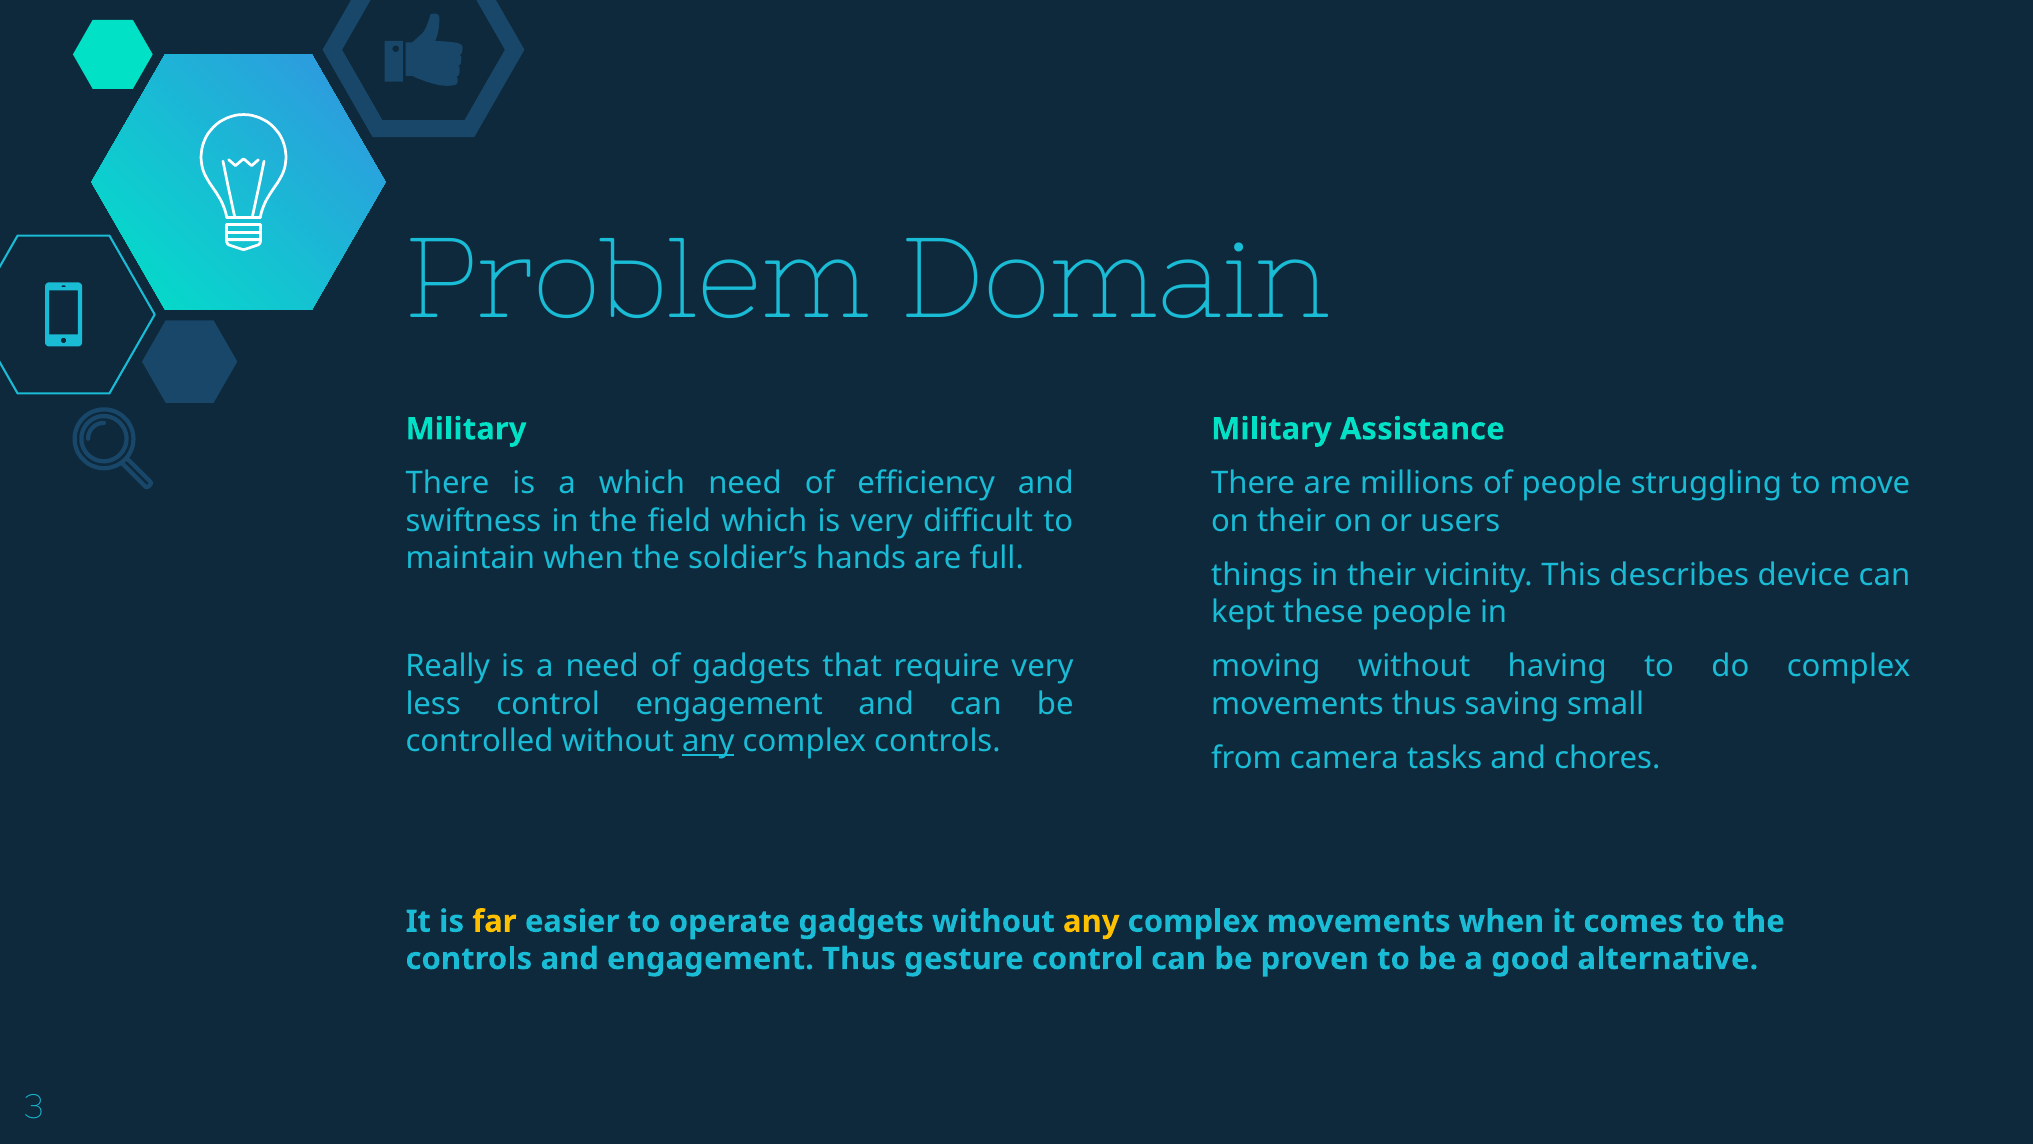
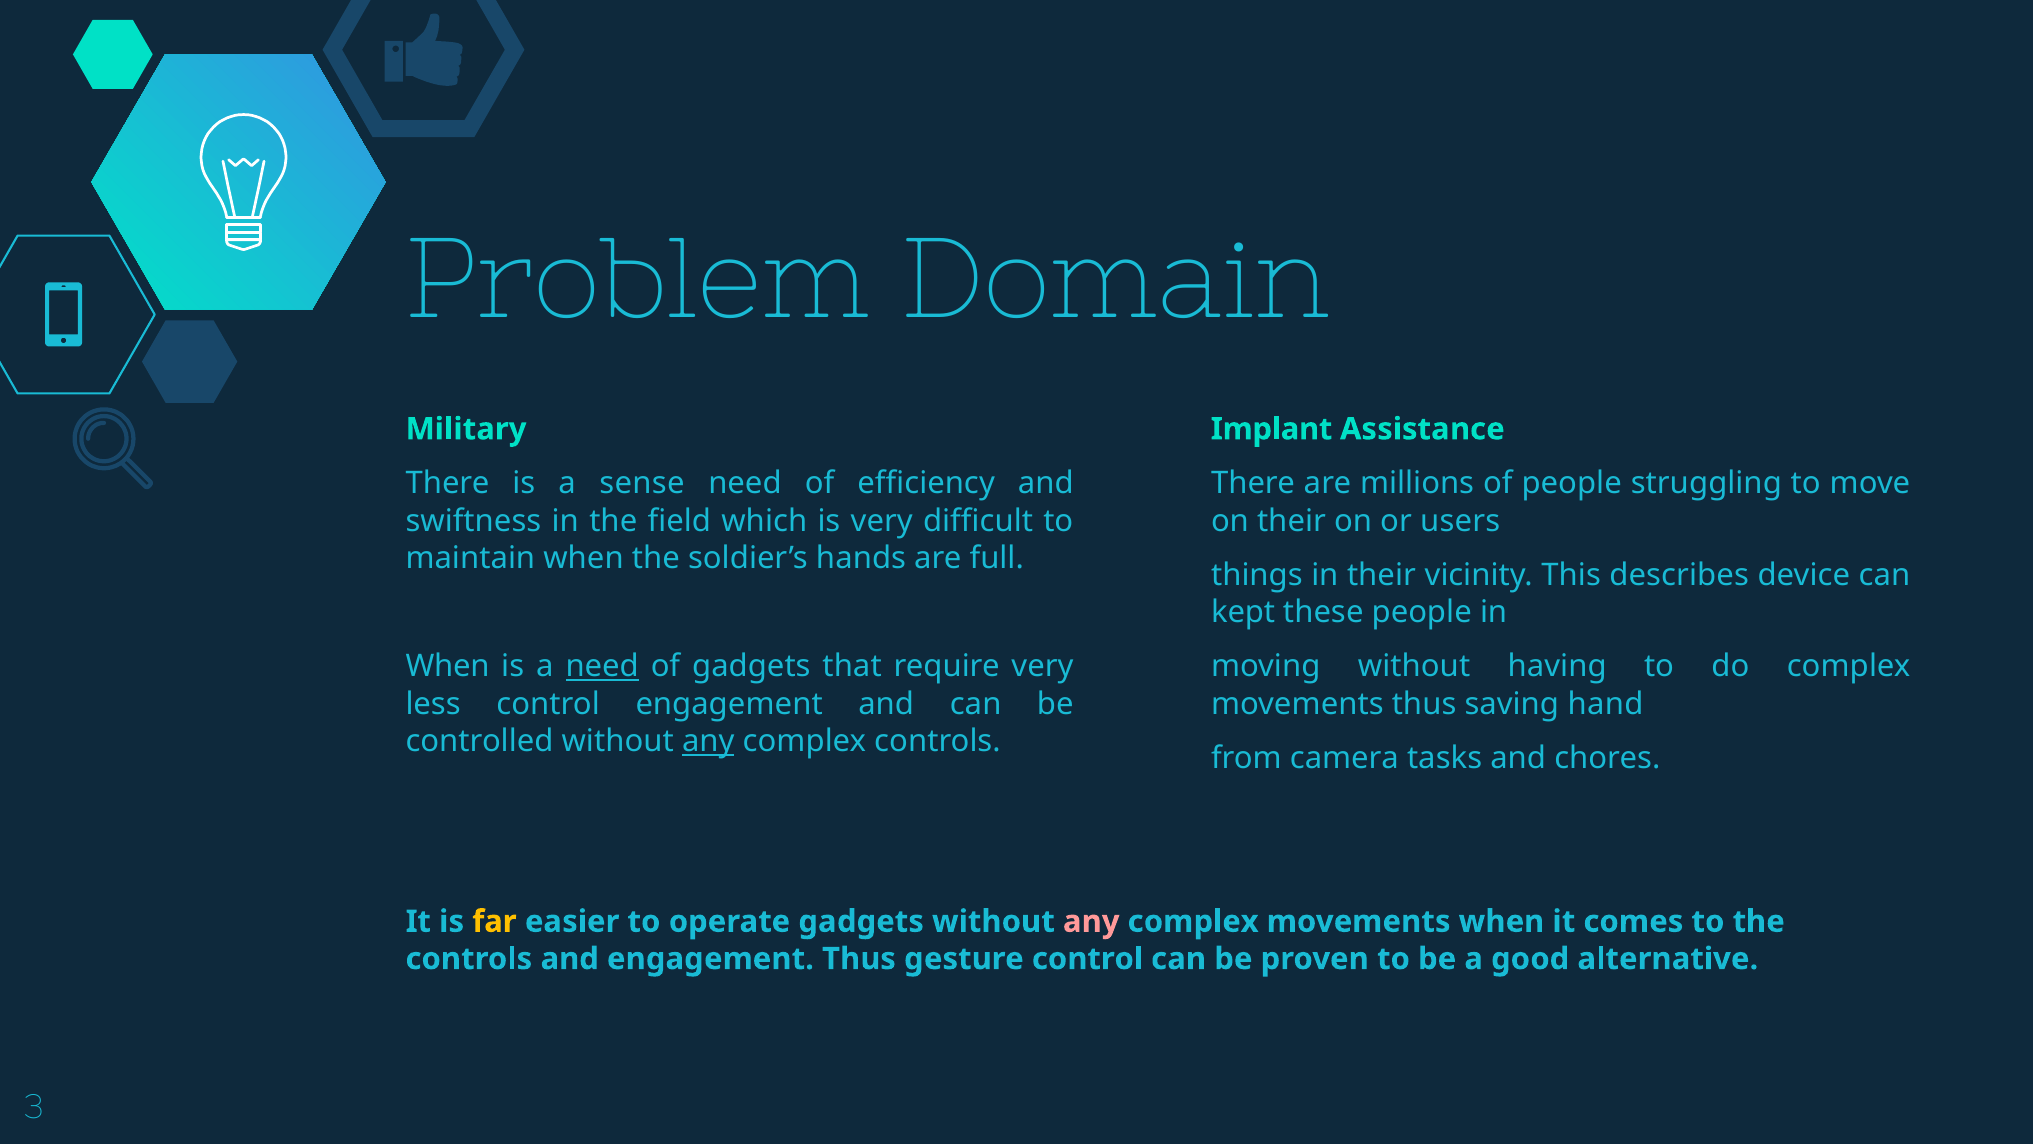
Military: Military -> Implant (1272, 429)
a which: which -> sense (642, 483)
Really: Really -> When (448, 666)
need underline: none -> present (602, 666)
small: small -> hand (1605, 704)
any colour: yellow -> pink (1091, 921)
